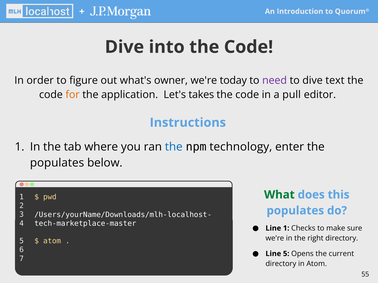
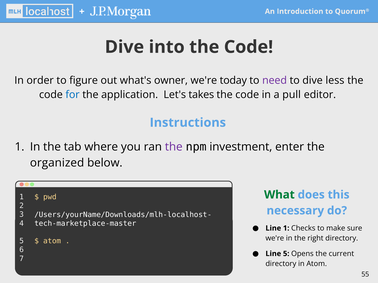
text: text -> less (335, 80)
for colour: orange -> blue (73, 95)
the colour: blue -> purple (174, 147)
technology: technology -> investment (241, 147)
populates: populates -> organized (57, 163)
populates: populates -> necessary (295, 211)
